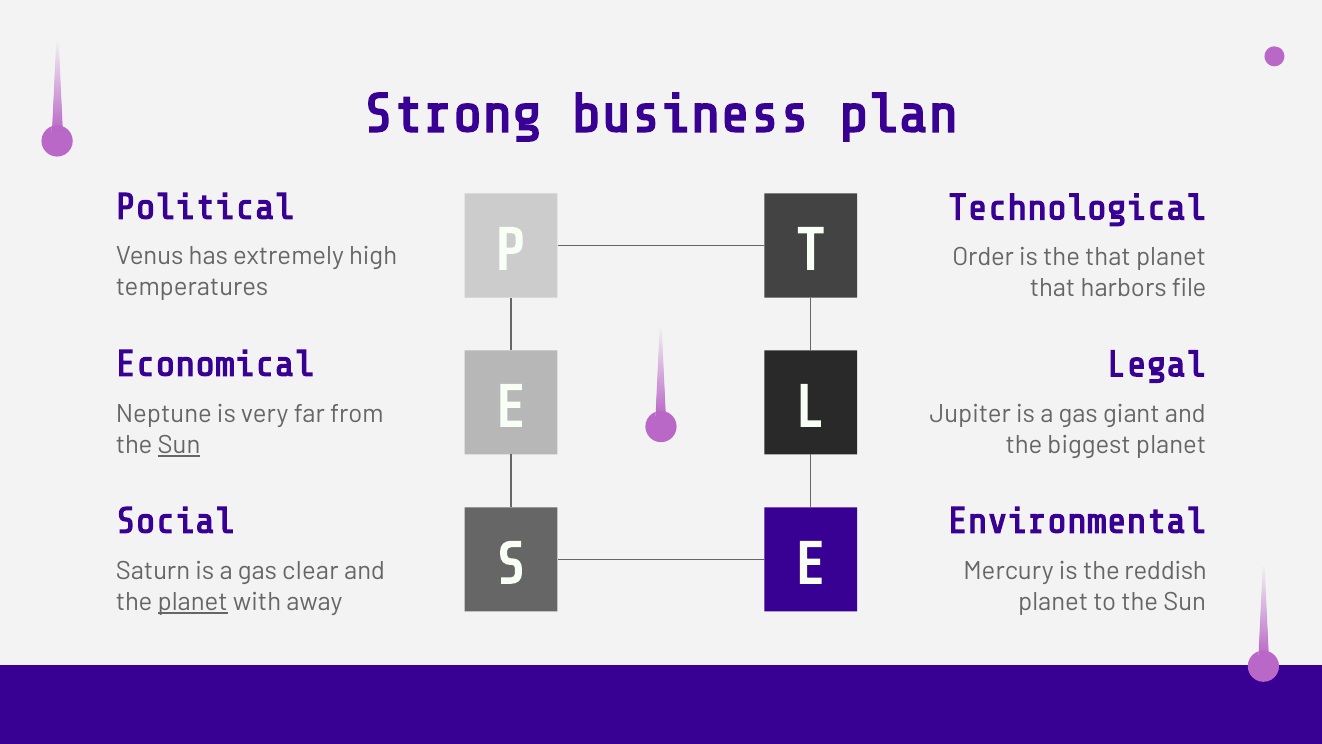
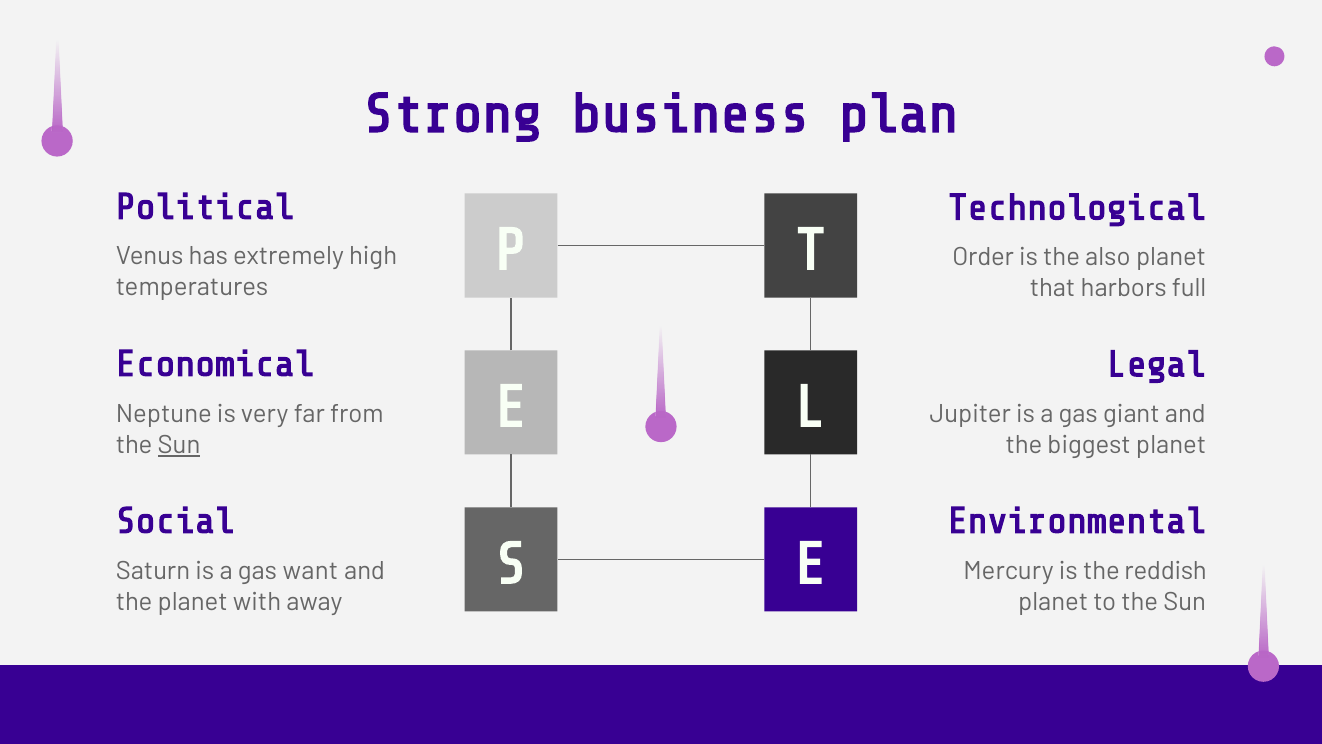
the that: that -> also (1108, 257)
file: file -> full (1189, 288)
clear: clear -> want (310, 571)
planet underline: present -> none (193, 602)
